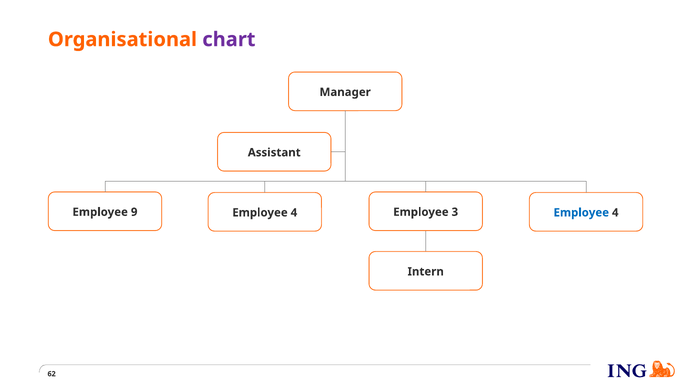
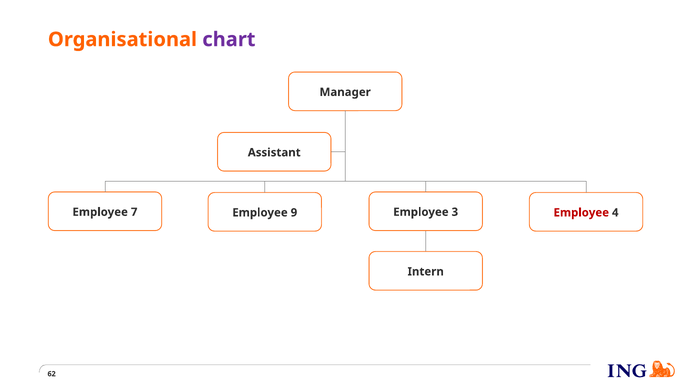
9: 9 -> 7 (134, 212)
4: 4 -> 9 (294, 212)
Employee colour: blue -> red (581, 212)
